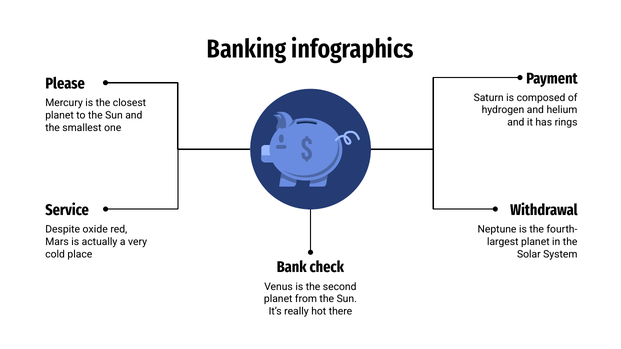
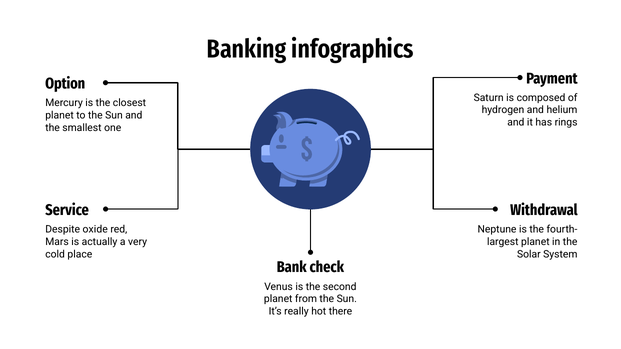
Please: Please -> Option (65, 84)
